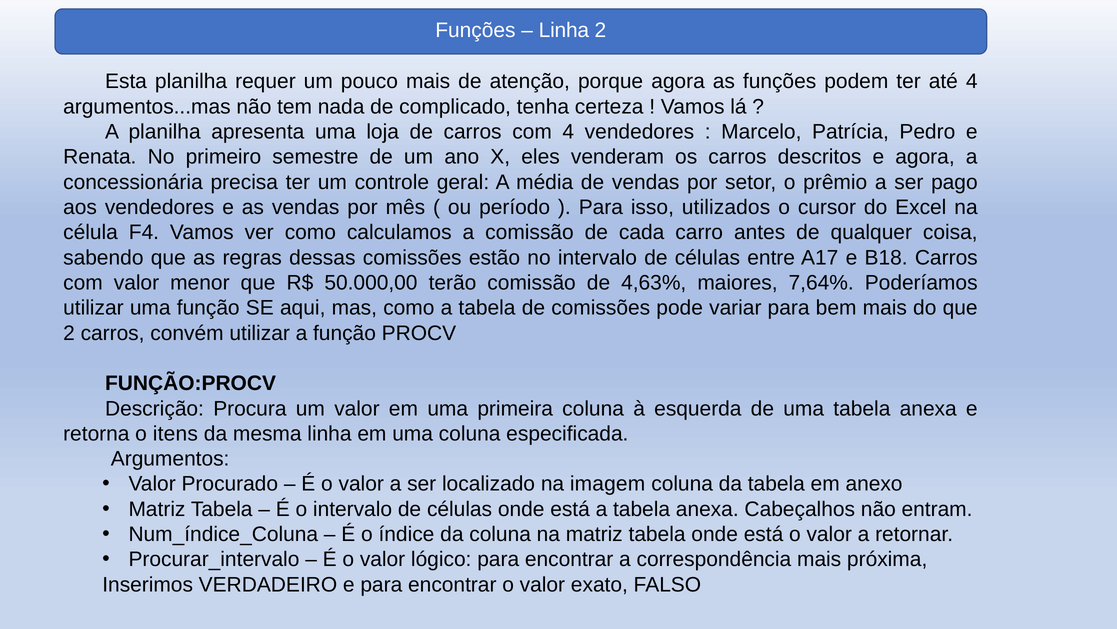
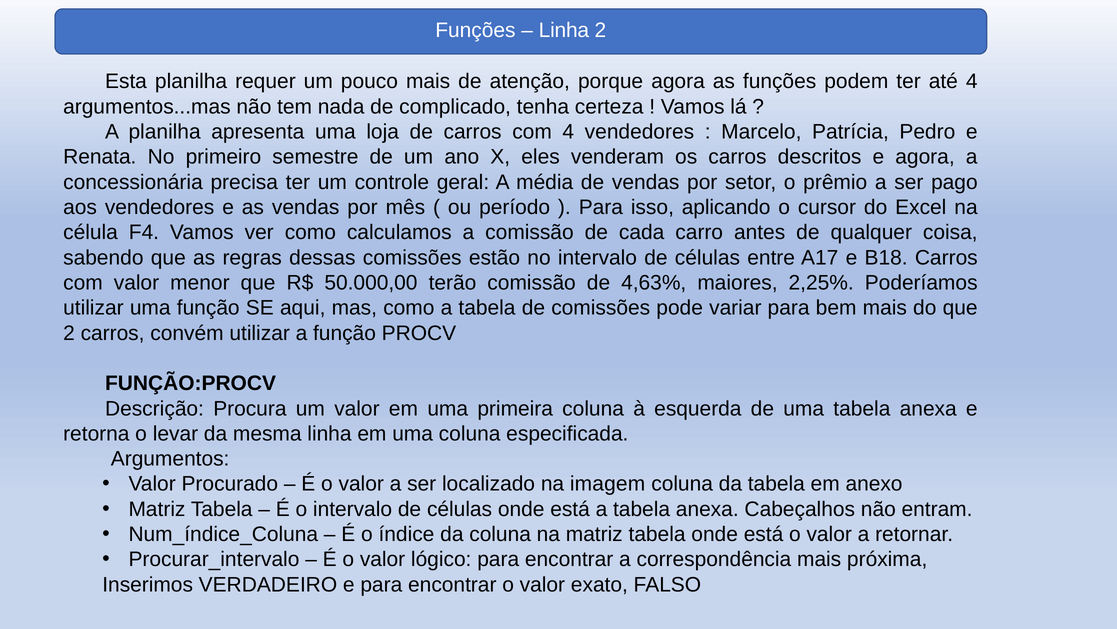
utilizados: utilizados -> aplicando (726, 207)
7,64%: 7,64% -> 2,25% (821, 282)
itens: itens -> levar (175, 433)
